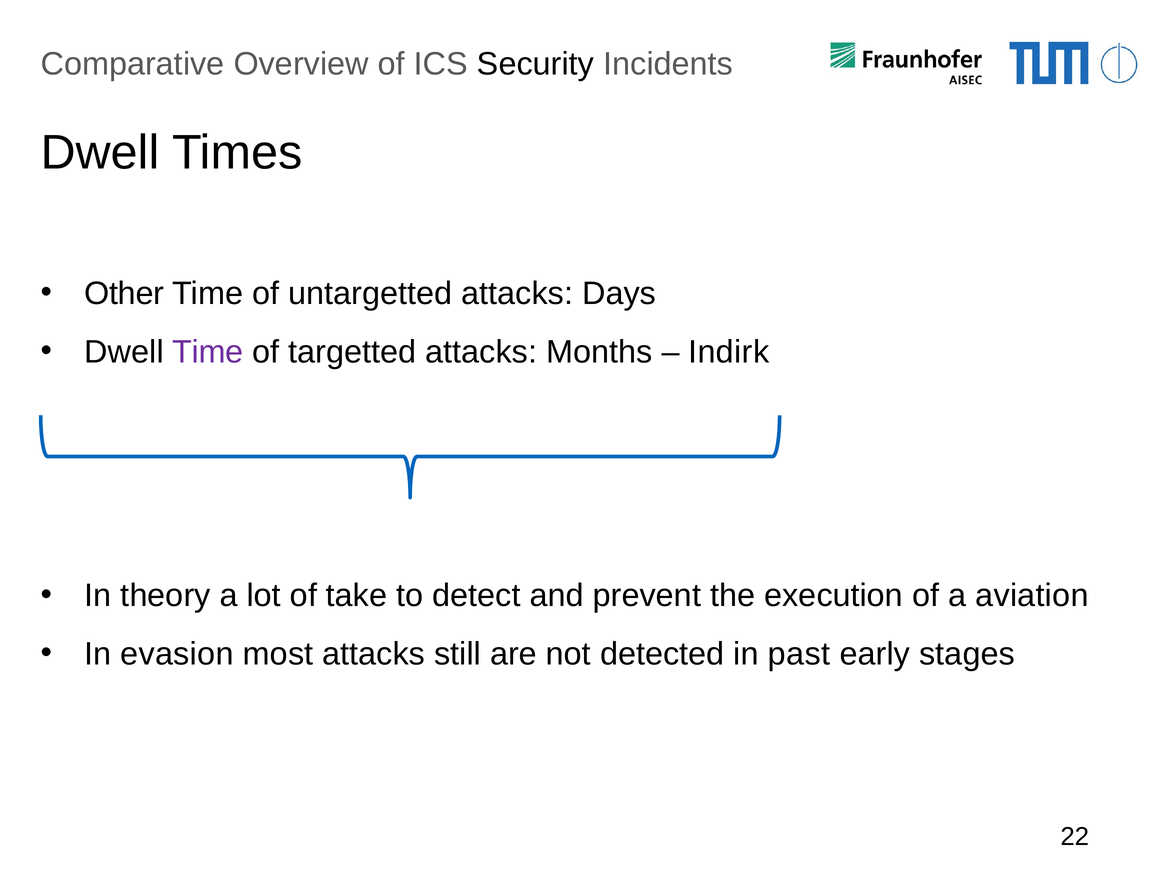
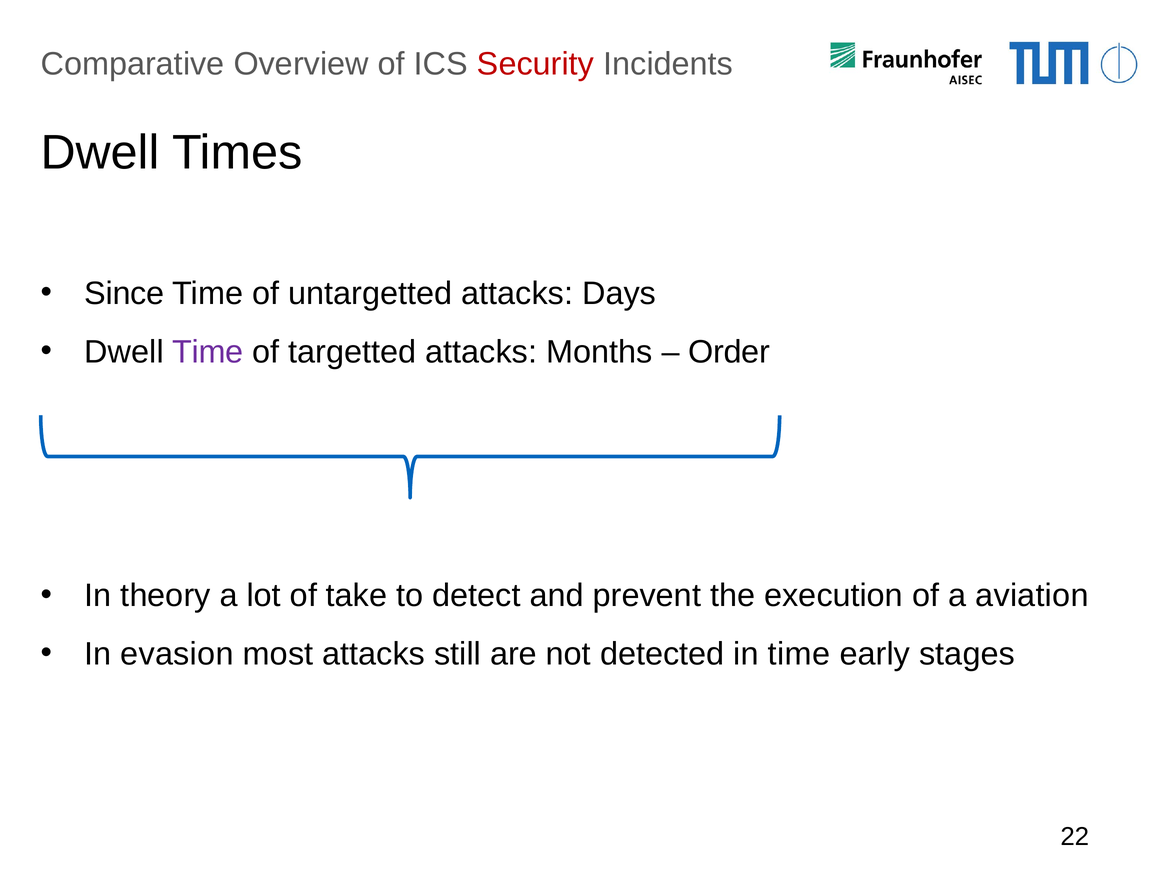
Security colour: black -> red (536, 64)
Other: Other -> Since (124, 294)
Indirk: Indirk -> Order (729, 352)
in past: past -> time (799, 654)
